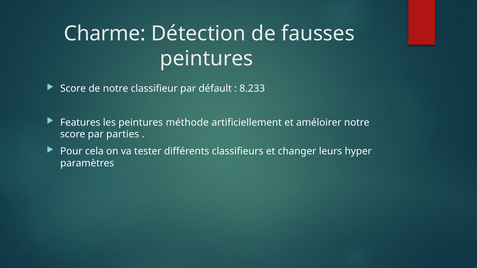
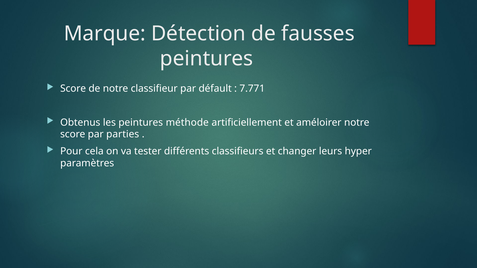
Charme: Charme -> Marque (105, 33)
8.233: 8.233 -> 7.771 (252, 89)
Features: Features -> Obtenus (80, 123)
